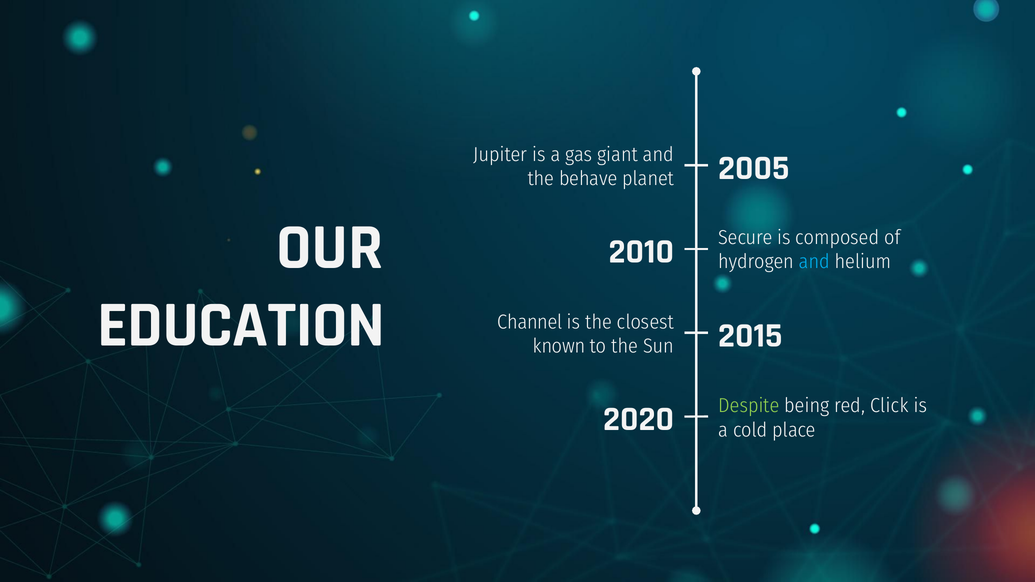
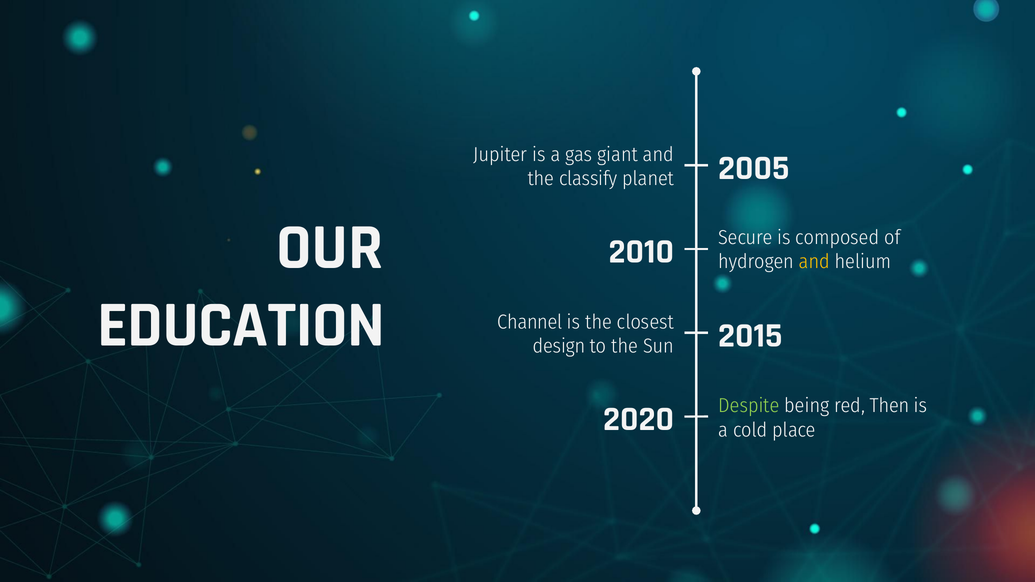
behave: behave -> classify (588, 179)
and colour: light blue -> yellow (814, 262)
known: known -> design (559, 346)
Click: Click -> Then (890, 406)
